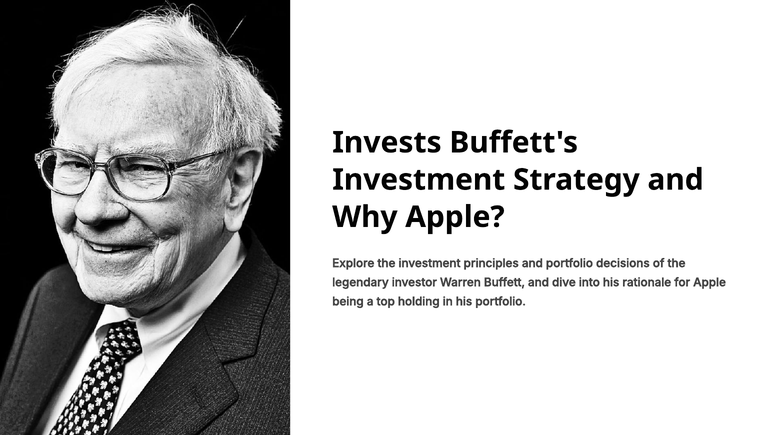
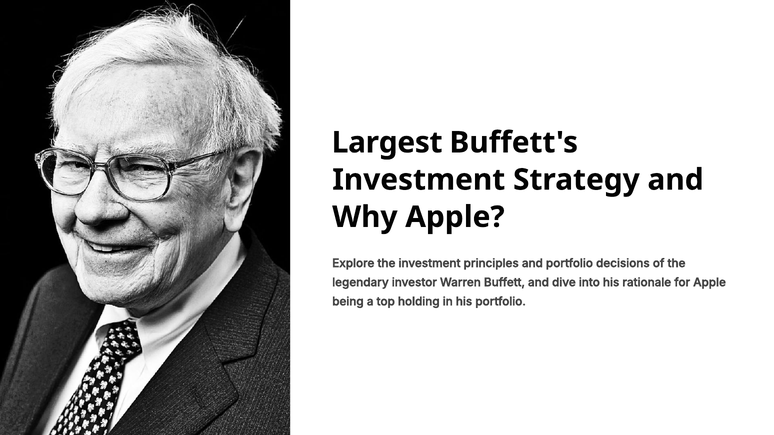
Invests: Invests -> Largest (387, 143)
